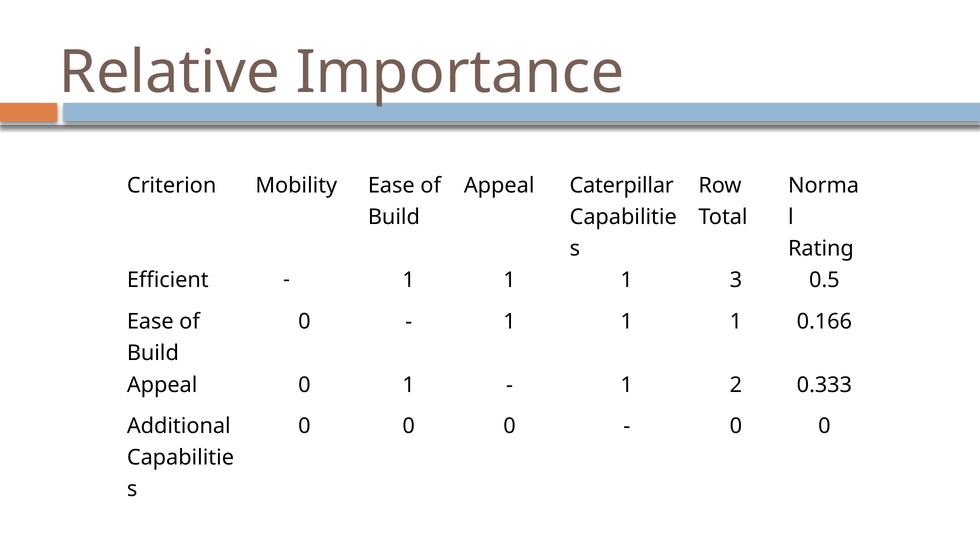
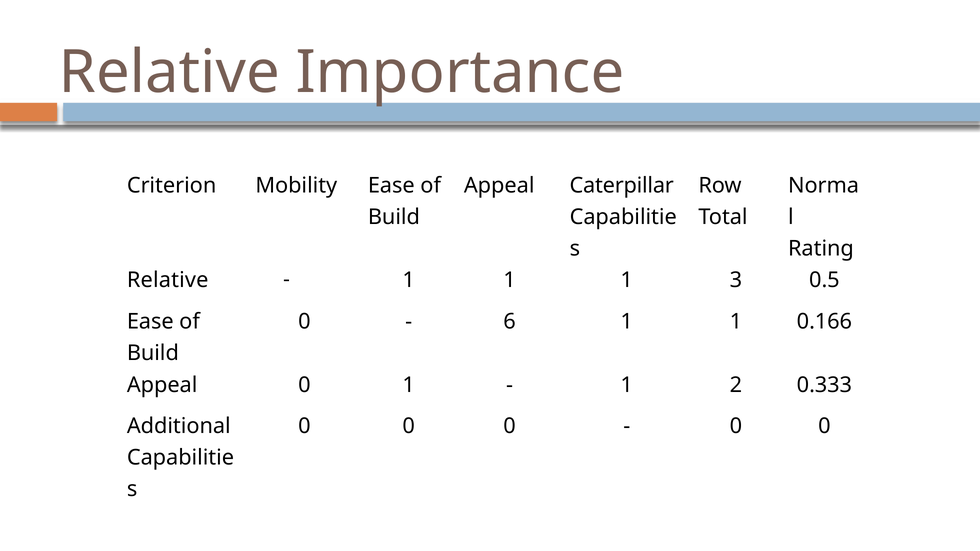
Efficient: Efficient -> Relative (168, 280)
1: 1 -> 6 (510, 322)
